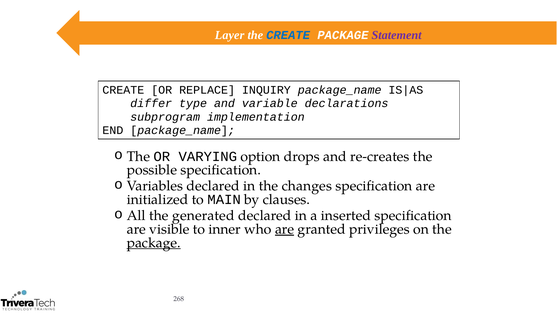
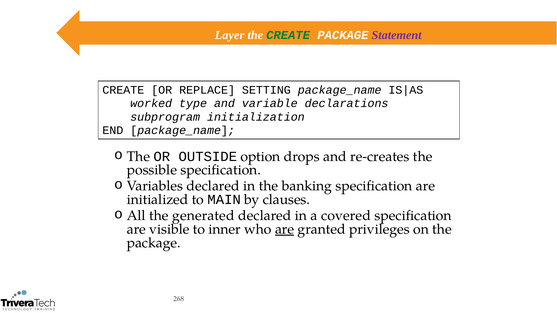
CREATE colour: blue -> green (288, 35)
INQUIRY: INQUIRY -> SETTING (266, 90)
differ: differ -> worked (151, 104)
implementation: implementation -> initialization (256, 117)
VARYING: VARYING -> OUTSIDE (208, 157)
changes: changes -> banking (307, 186)
inserted: inserted -> covered (346, 216)
package underline: present -> none (154, 243)
